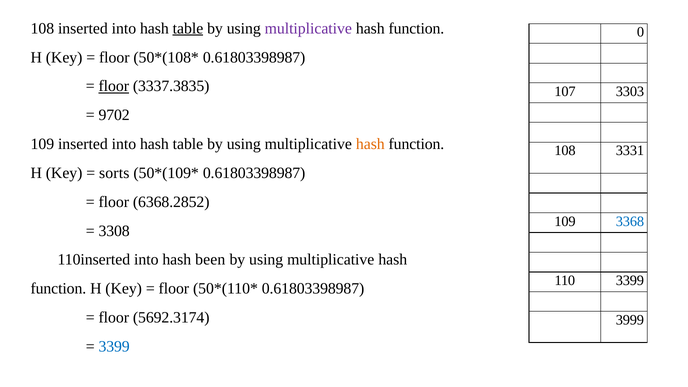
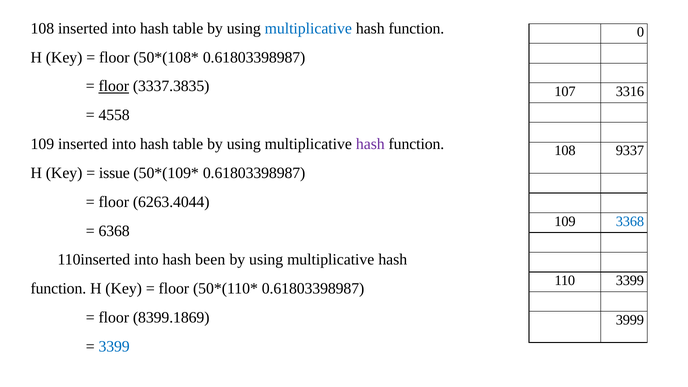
table underline: present -> none (188, 28)
multiplicative colour: purple -> blue (308, 28)
3303: 3303 -> 3316 (630, 91)
9702: 9702 -> 4558 (114, 115)
hash colour: orange -> purple (370, 144)
3331: 3331 -> 9337 (630, 151)
sorts: sorts -> issue (114, 173)
6368.2852: 6368.2852 -> 6263.4044 (171, 202)
3308: 3308 -> 6368 (114, 231)
5692.3174: 5692.3174 -> 8399.1869 (171, 317)
